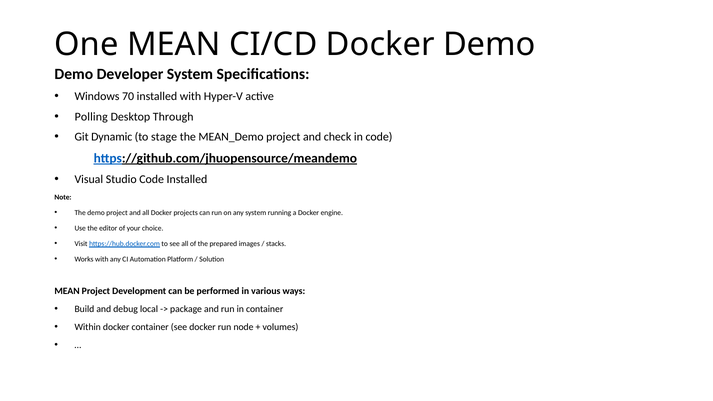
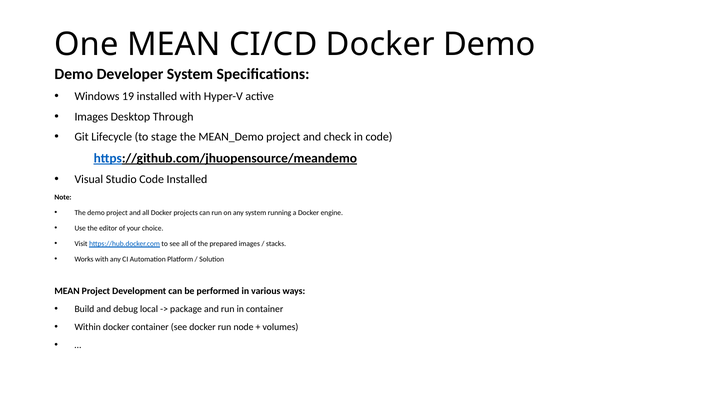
70: 70 -> 19 (128, 96)
Polling: Polling -> Images (91, 117)
Dynamic: Dynamic -> Lifecycle (112, 137)
